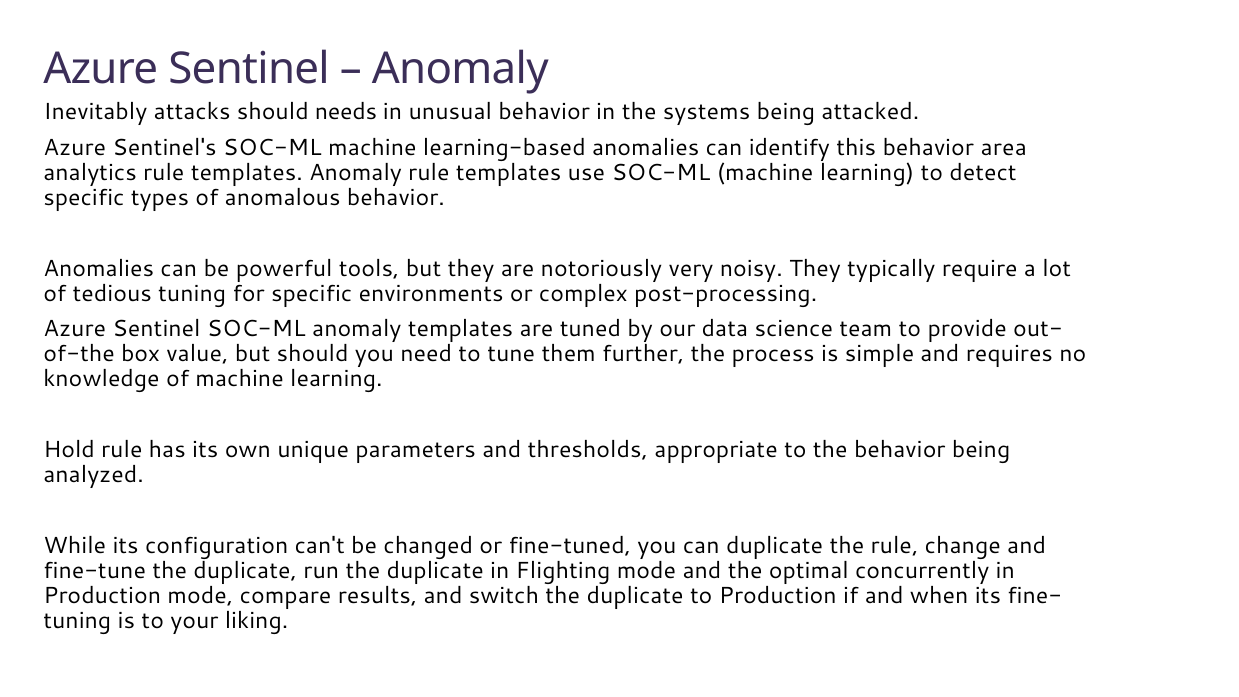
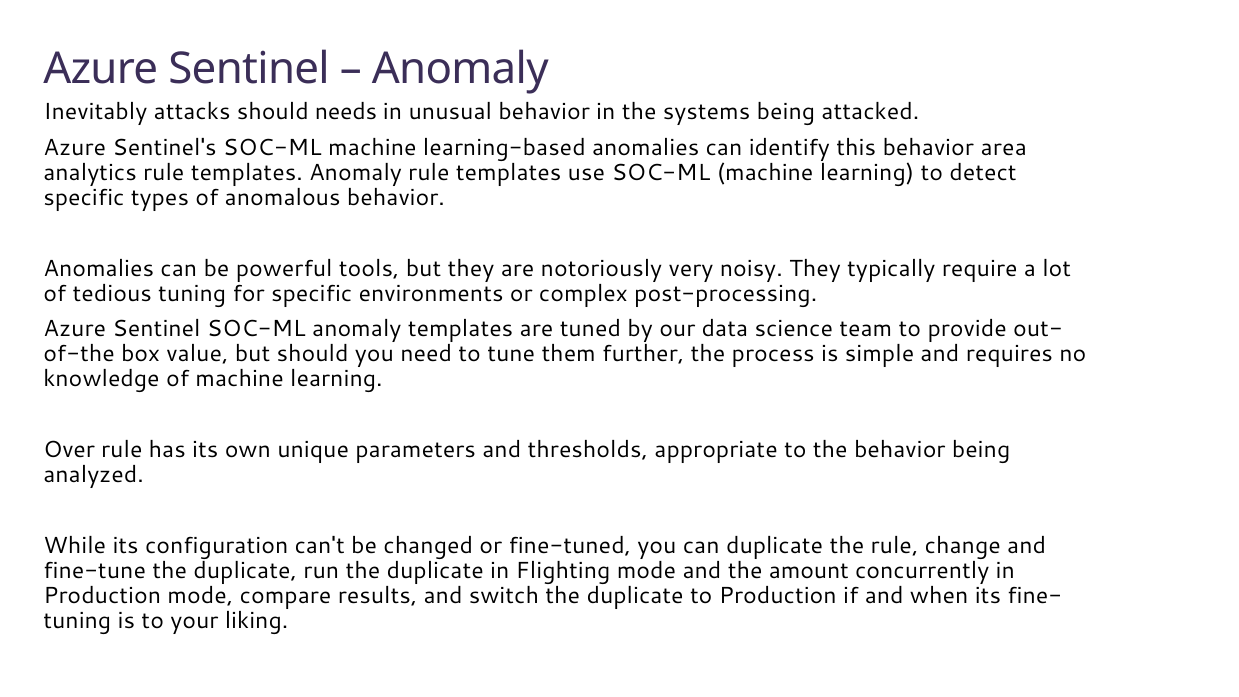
Hold: Hold -> Over (69, 450)
optimal: optimal -> amount (809, 571)
